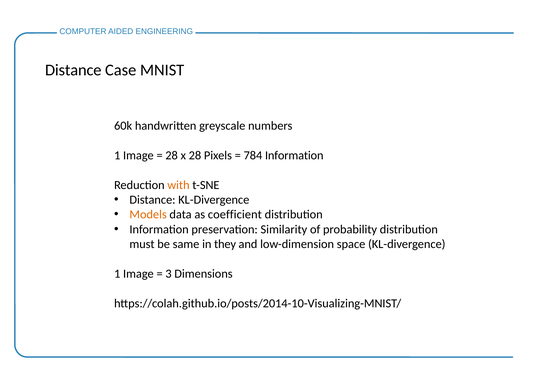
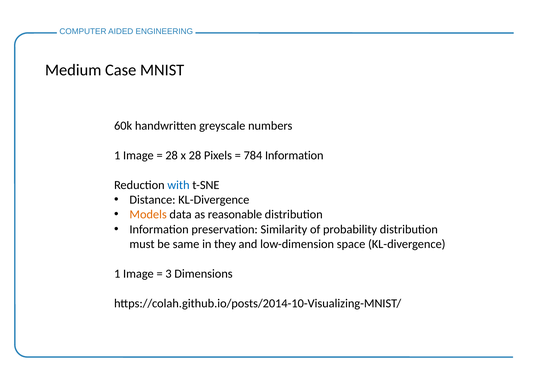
Distance: Distance -> Medium (73, 70)
with colour: orange -> blue (178, 185)
coefficient: coefficient -> reasonable (235, 214)
